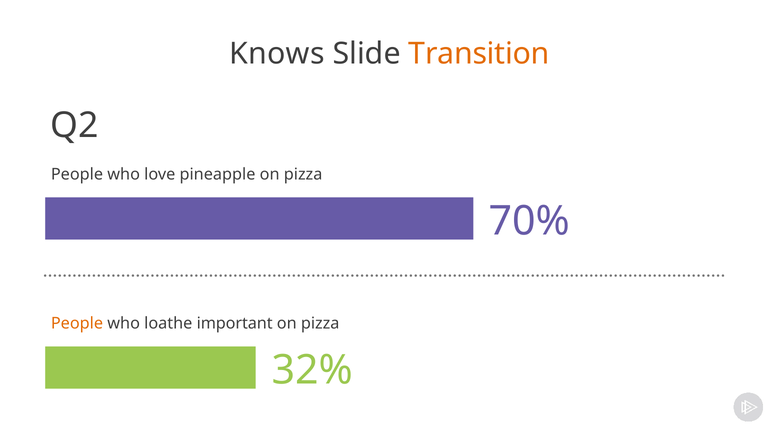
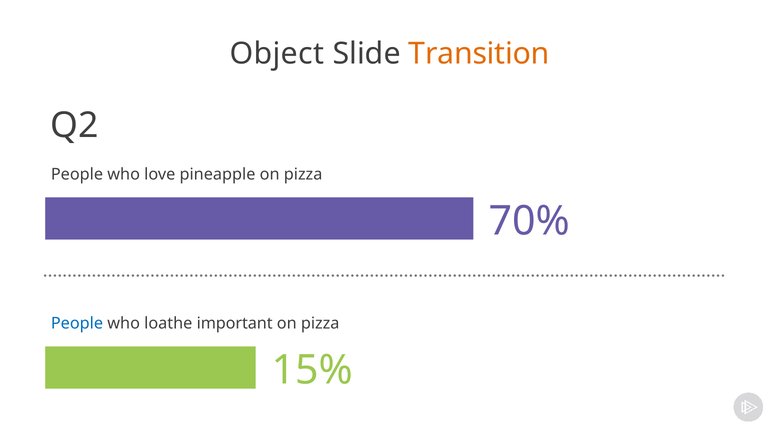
Knows: Knows -> Object (277, 54)
People colour: orange -> blue (77, 324)
32%: 32% -> 15% (312, 370)
